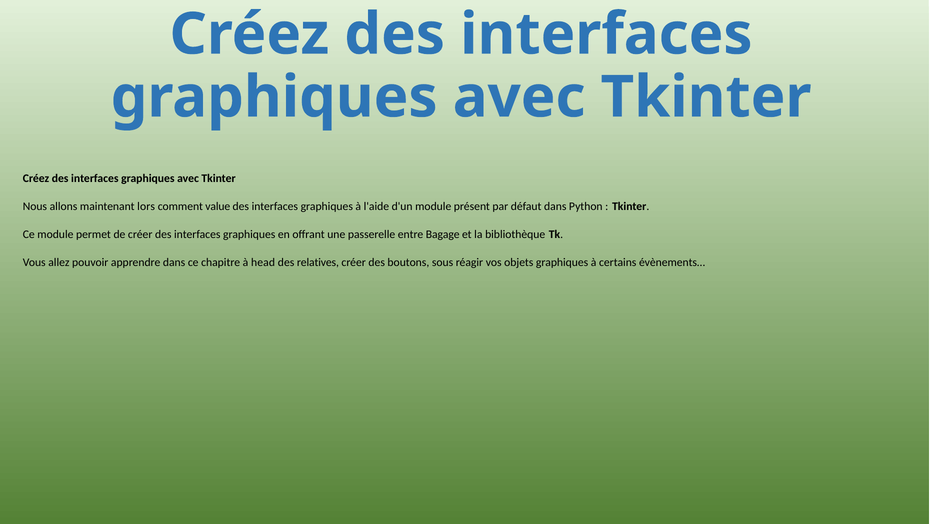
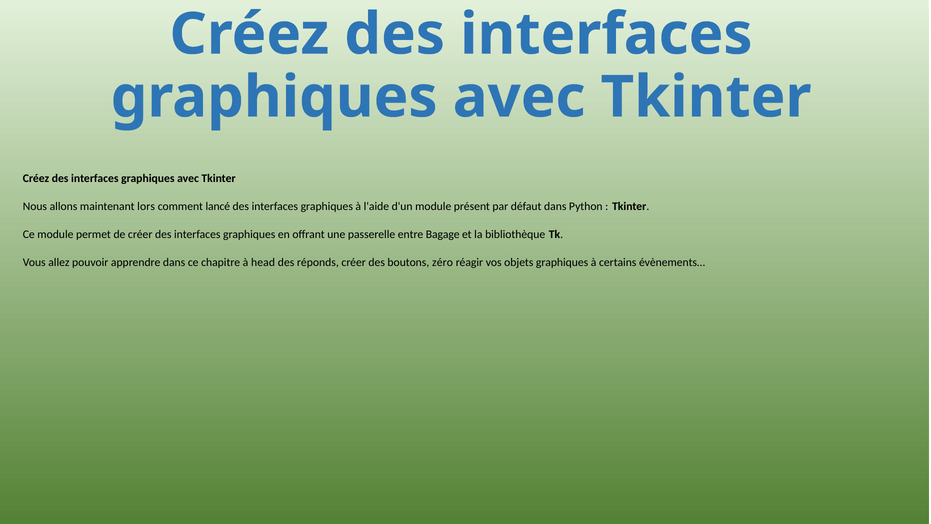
value: value -> lancé (218, 206)
relatives: relatives -> réponds (318, 262)
sous: sous -> zéro (442, 262)
